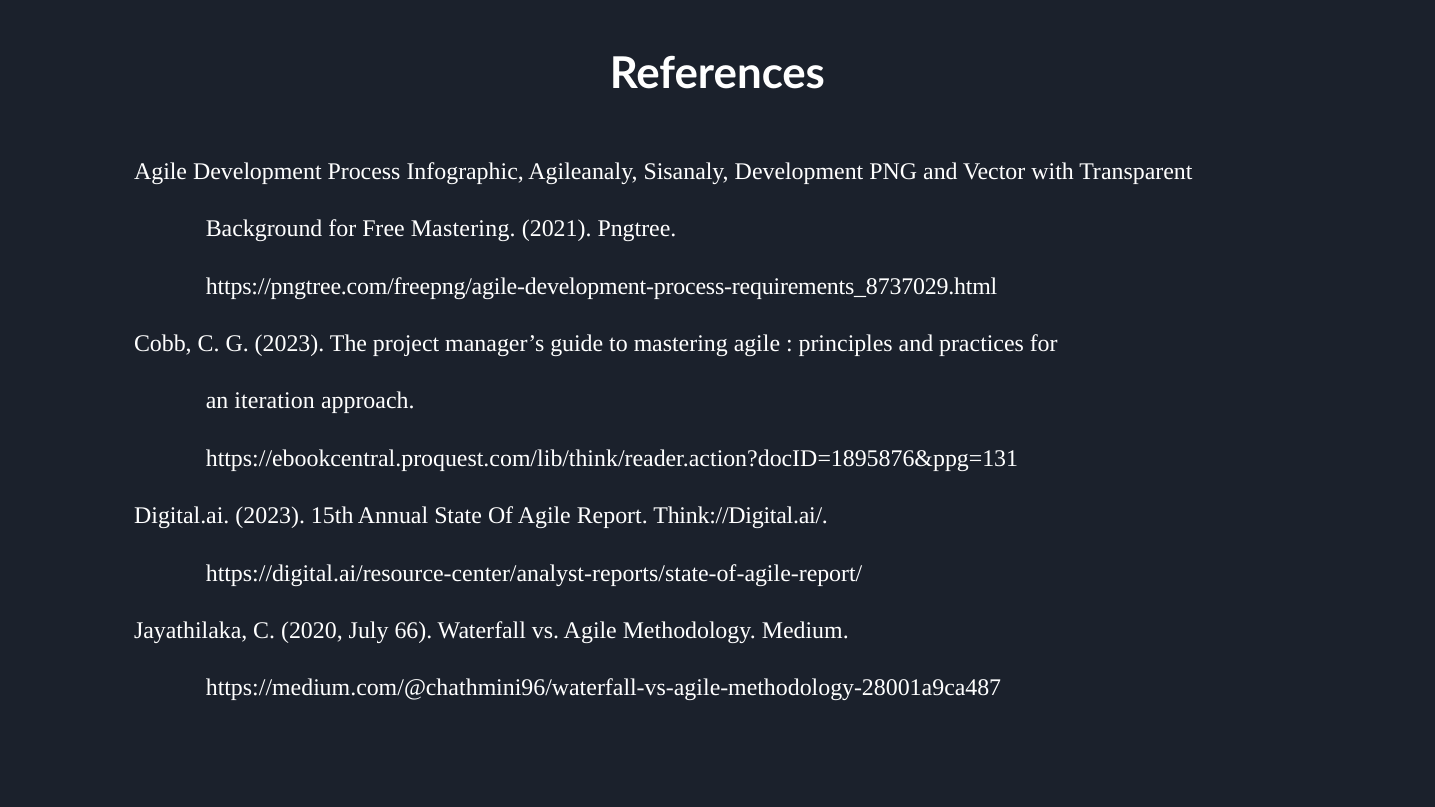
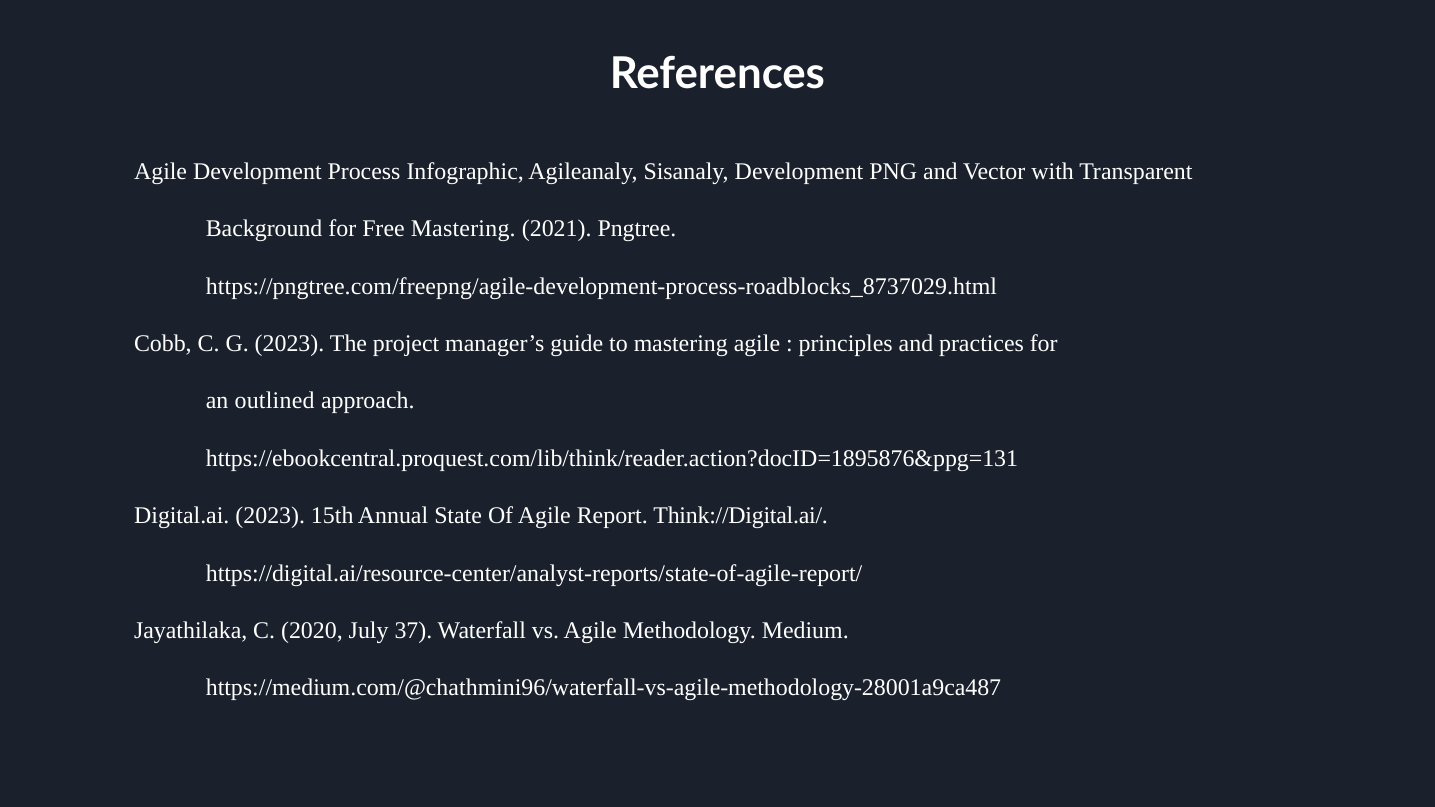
https://pngtree.com/freepng/agile-development-process-requirements_8737029.html: https://pngtree.com/freepng/agile-development-process-requirements_8737029.html -> https://pngtree.com/freepng/agile-development-process-roadblocks_8737029.html (601, 286)
iteration: iteration -> outlined (275, 401)
66: 66 -> 37 (413, 631)
